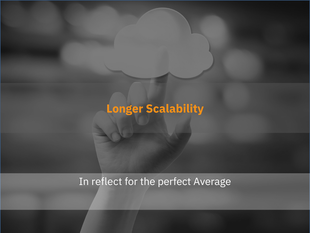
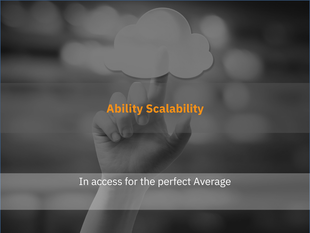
Longer: Longer -> Ability (125, 109)
reflect: reflect -> access (107, 181)
